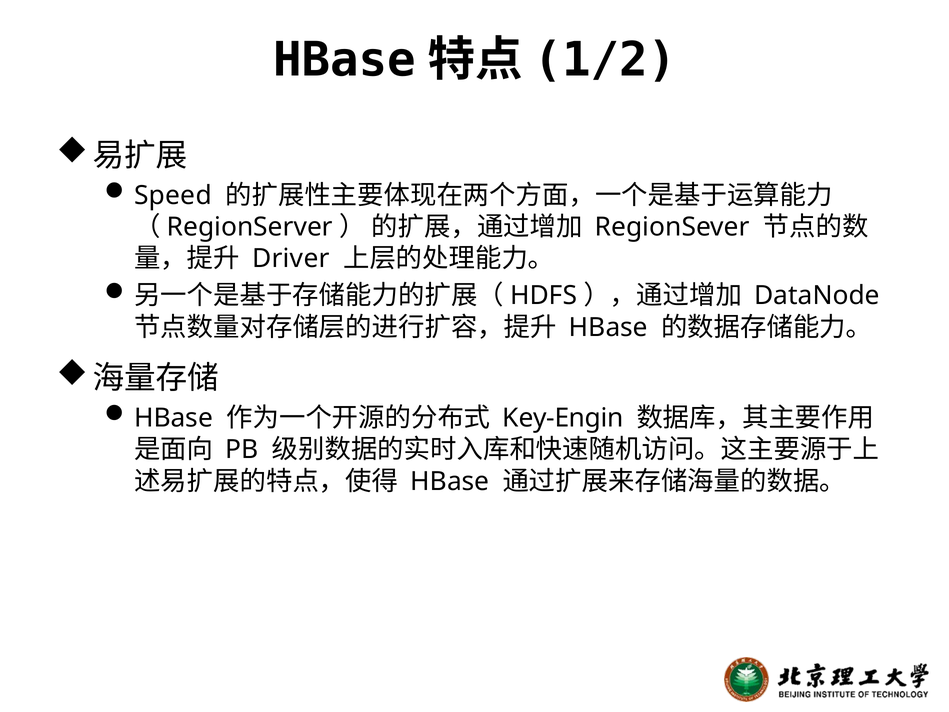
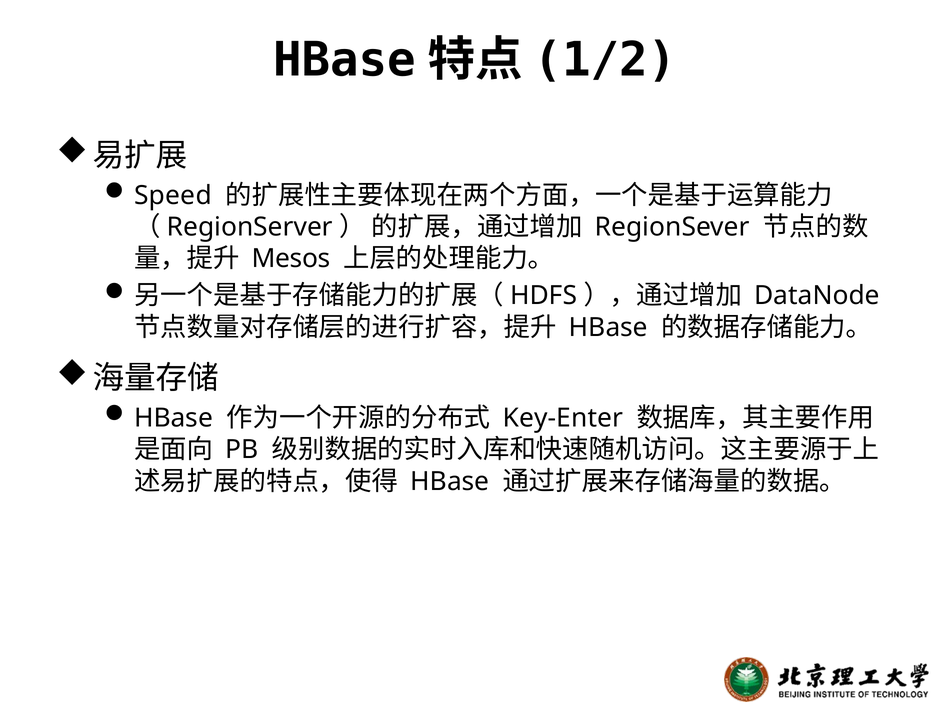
Driver: Driver -> Mesos (291, 259)
Key-Engin: Key-Engin -> Key-Enter (563, 418)
